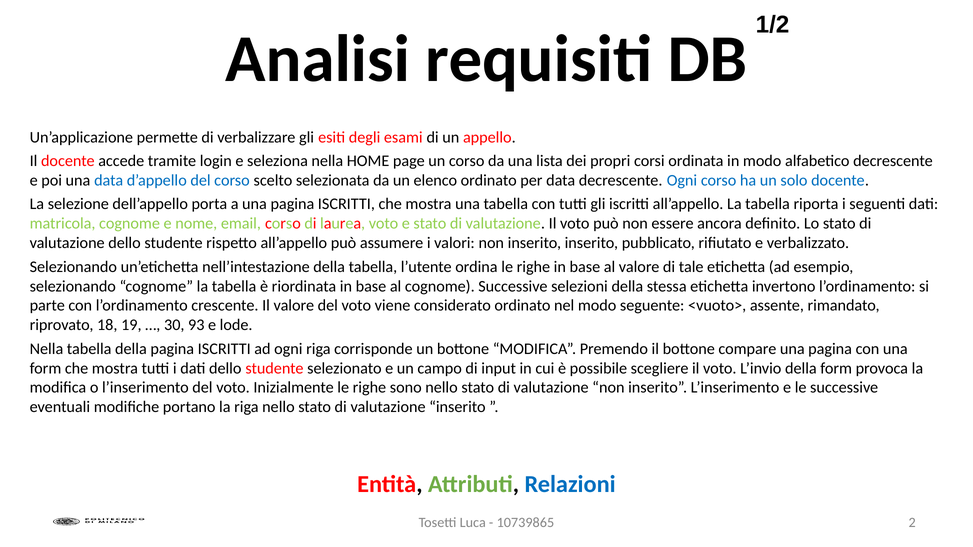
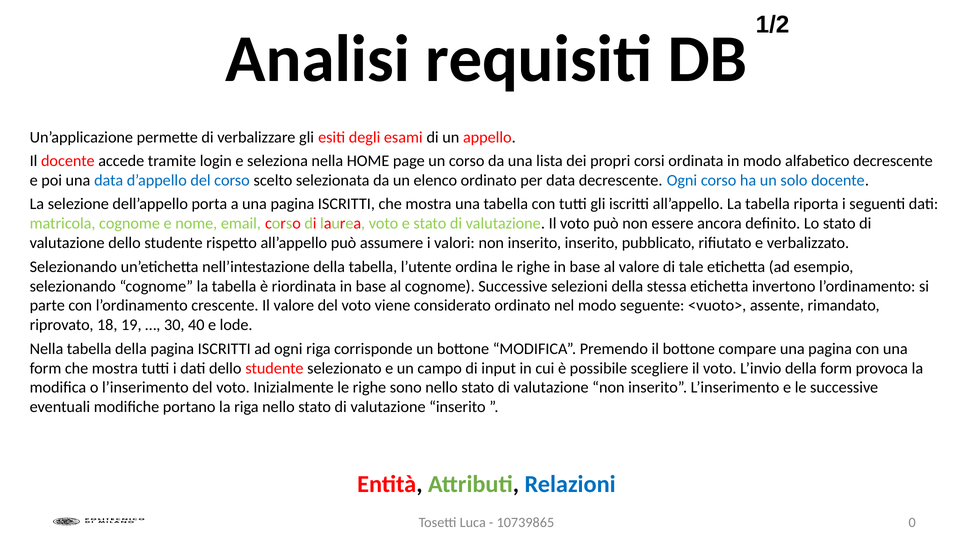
93: 93 -> 40 (196, 325)
2: 2 -> 0 (912, 523)
